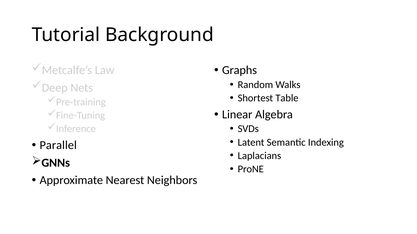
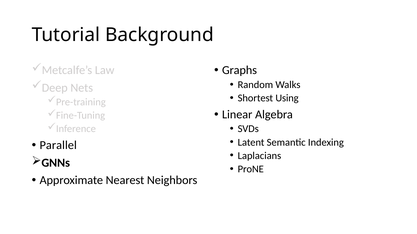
Table: Table -> Using (287, 98)
